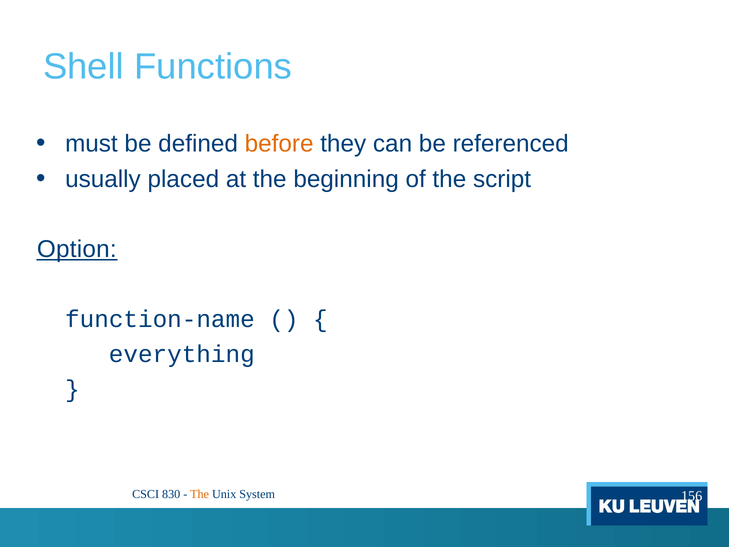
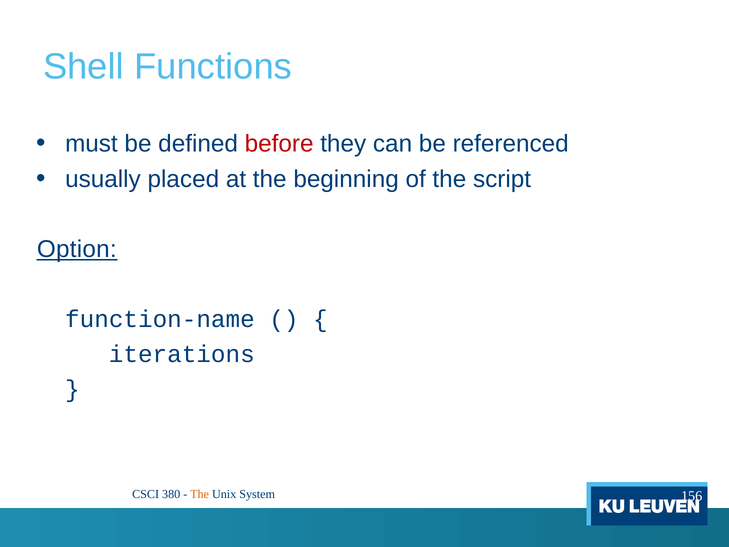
before colour: orange -> red (279, 144)
everything: everything -> iterations (182, 354)
830: 830 -> 380 (171, 494)
